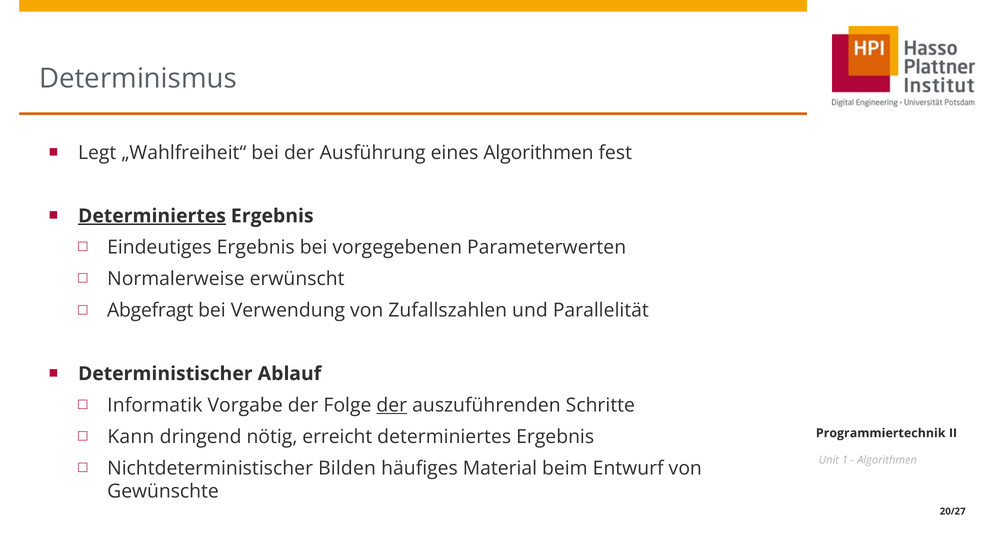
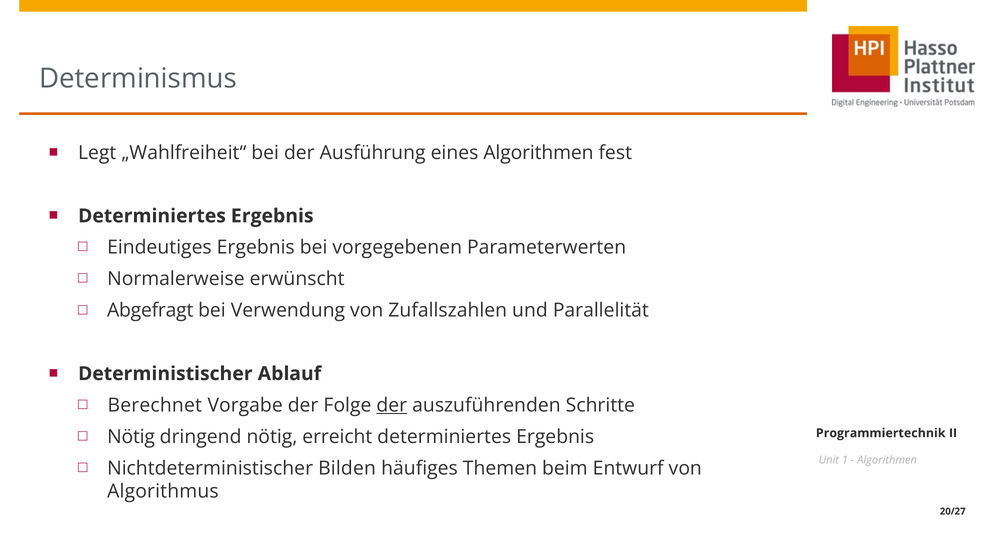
Determiniertes underline: present -> none (152, 216)
Informatik: Informatik -> Berechnet (155, 405)
Kann: Kann -> Nötig (131, 437)
Material: Material -> Themen (500, 468)
Gewünschte: Gewünschte -> Algorithmus (163, 491)
